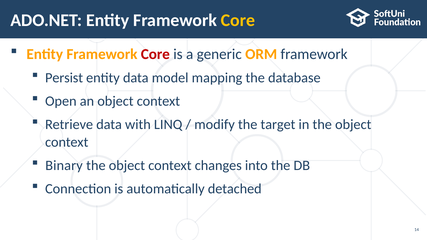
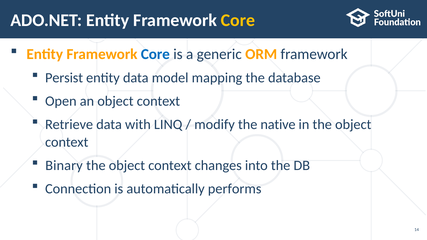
Core colour: red -> blue (155, 54)
target: target -> native (278, 125)
detached: detached -> performs (235, 189)
